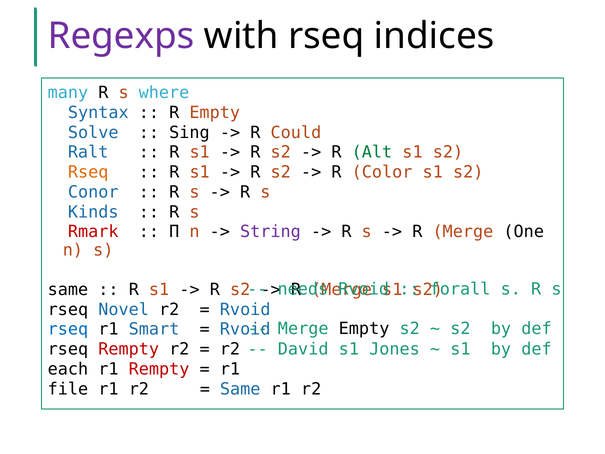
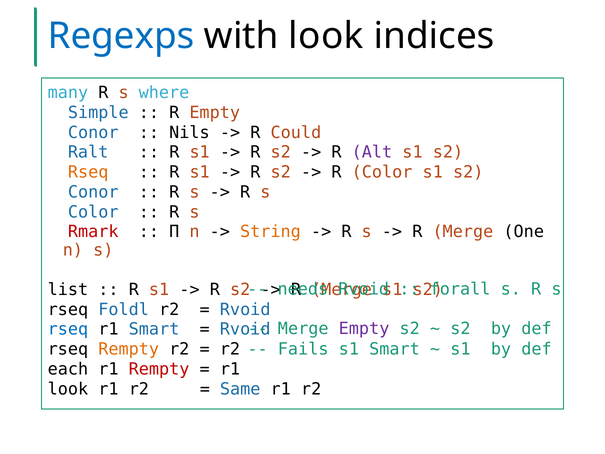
Regexps colour: purple -> blue (121, 36)
with rseq: rseq -> look (326, 36)
Syntax: Syntax -> Simple (98, 113)
Solve: Solve -> Conor (93, 133)
Sing: Sing -> Nils (189, 133)
Alt colour: green -> purple (372, 152)
Kinds: Kinds -> Color (93, 212)
String colour: purple -> orange (270, 232)
same: same -> list (68, 290)
Novel: Novel -> Foldl (124, 309)
Empty colour: black -> purple (364, 329)
David: David -> Fails (303, 349)
s1 Jones: Jones -> Smart (394, 349)
Rempty colour: red -> orange (129, 349)
file: file -> look (68, 389)
